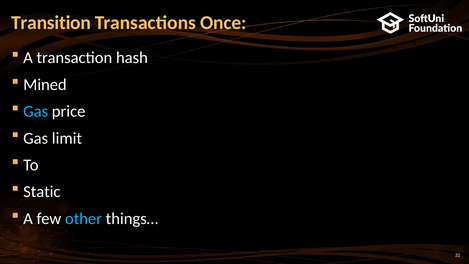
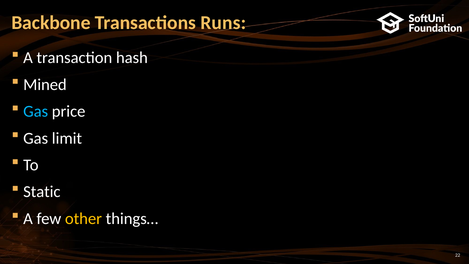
Transition: Transition -> Backbone (51, 23)
Once: Once -> Runs (223, 23)
other colour: light blue -> yellow (83, 219)
